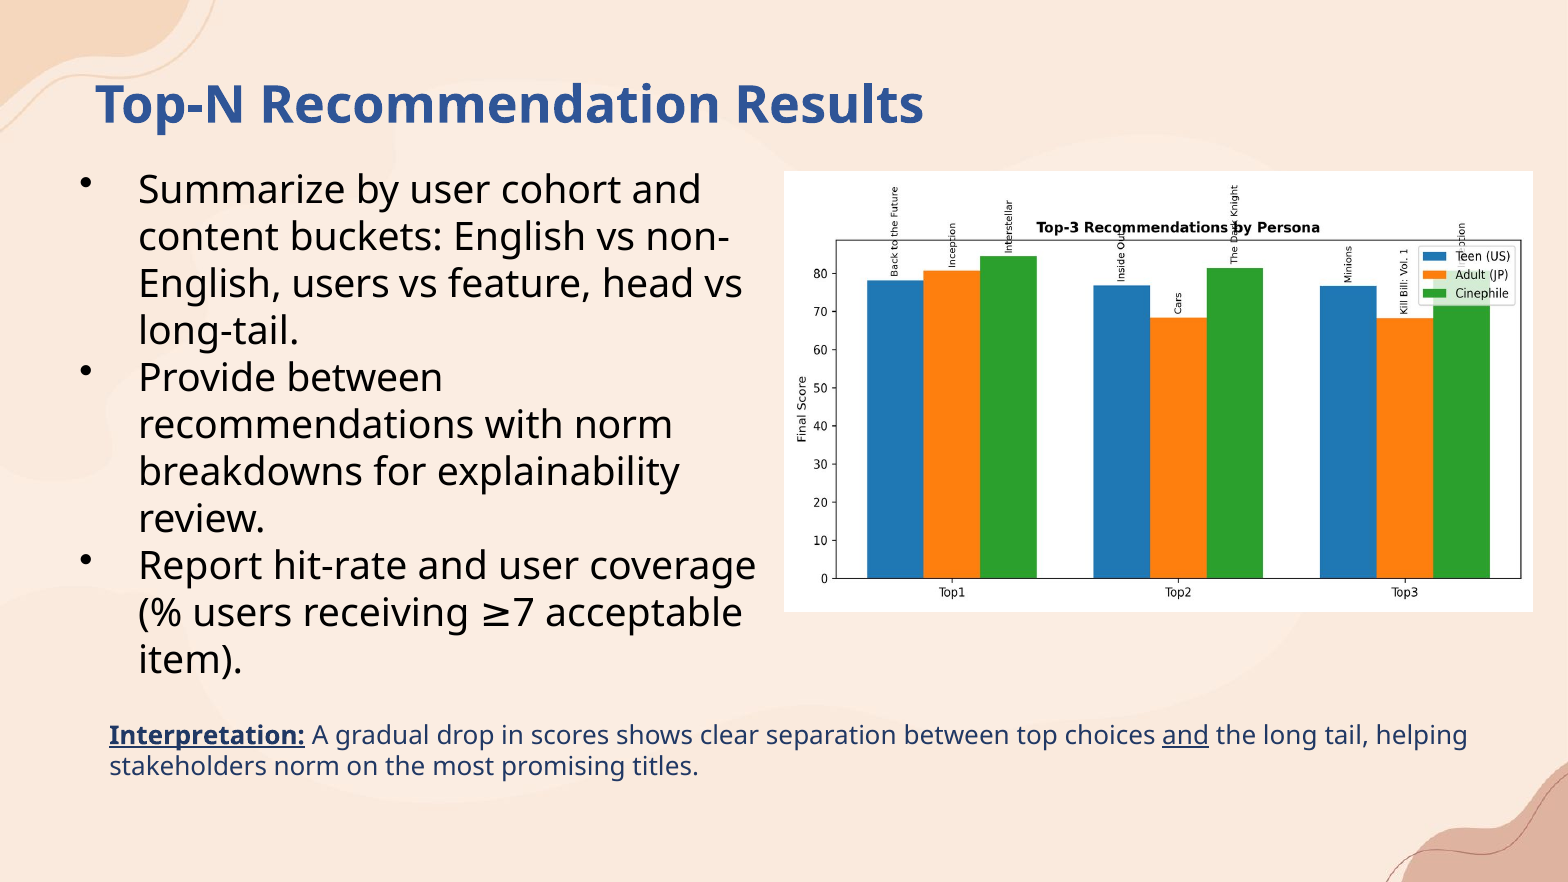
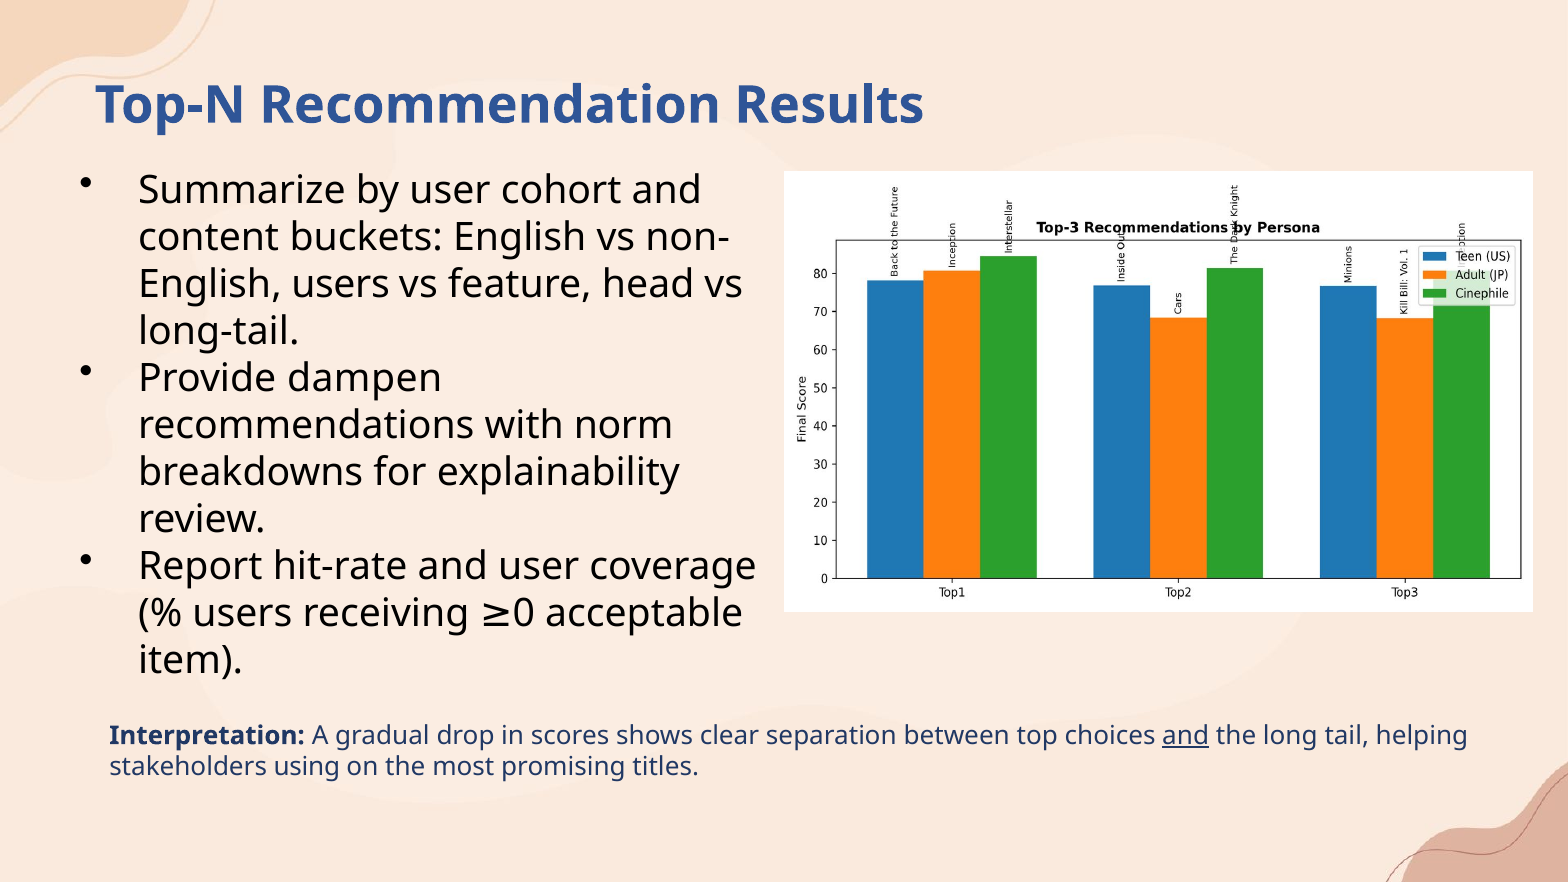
Provide between: between -> dampen (365, 378)
receiving 7: 7 -> 0 (524, 614)
Interpretation underline: present -> none (207, 736)
stakeholders norm: norm -> using (307, 767)
